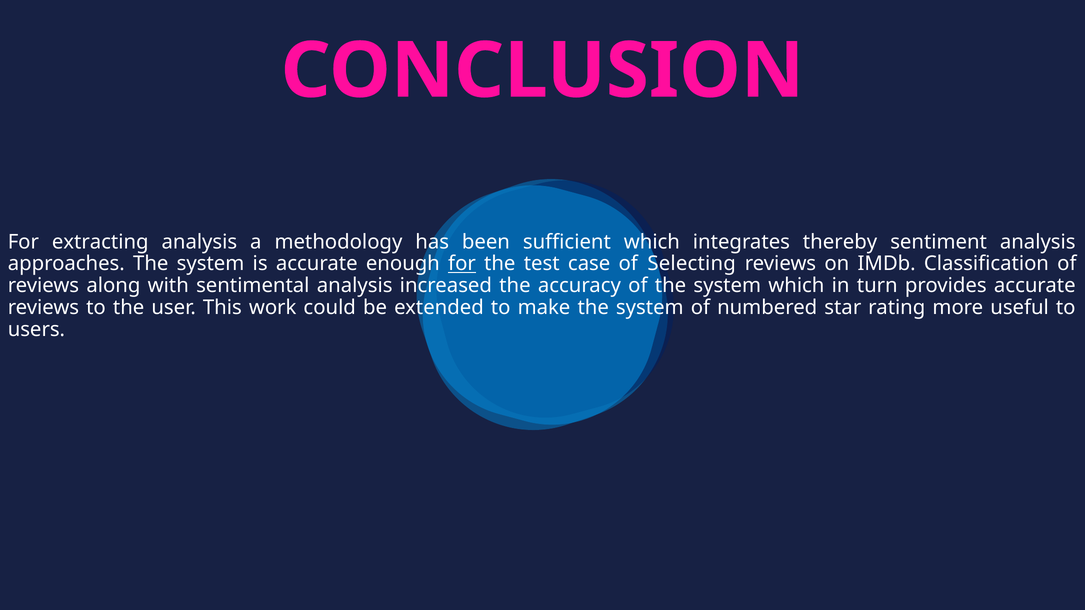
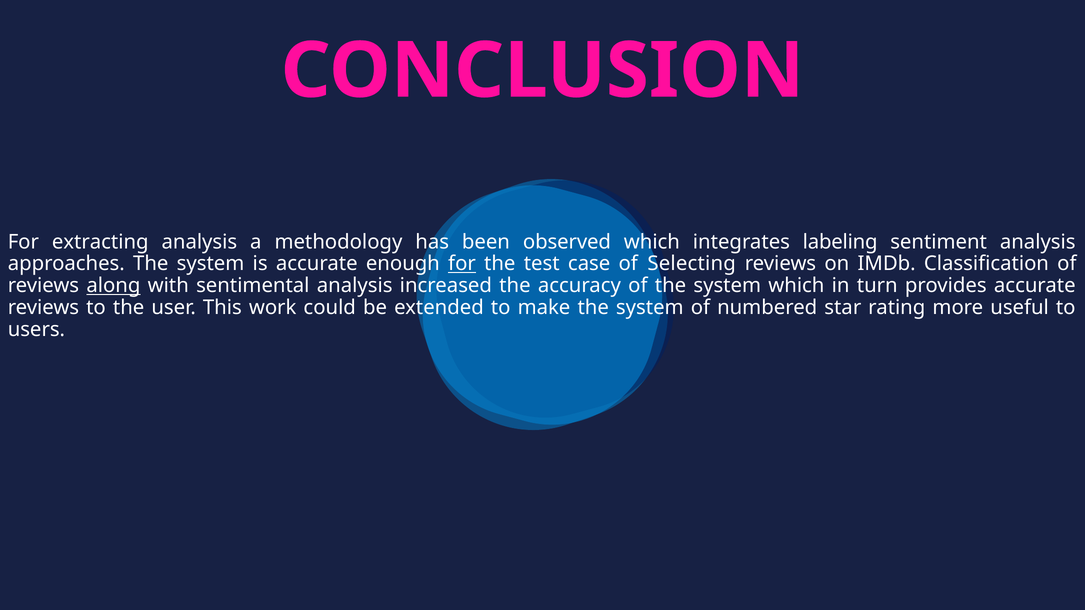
sufficient: sufficient -> observed (567, 242)
thereby: thereby -> labeling (840, 242)
along underline: none -> present (113, 286)
